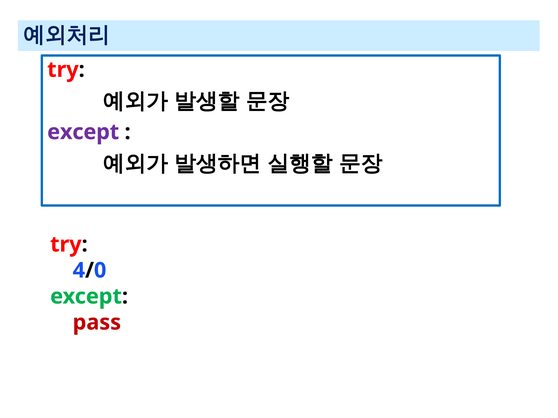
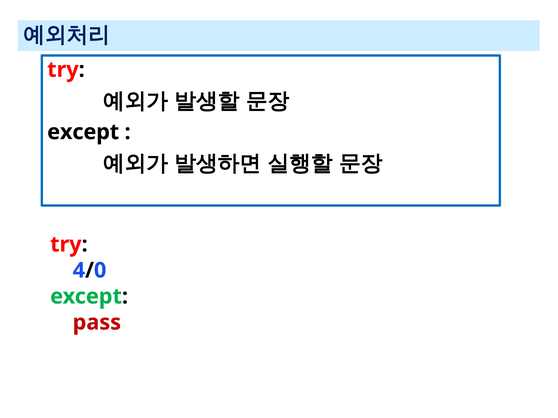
except colour: purple -> black (83, 132)
